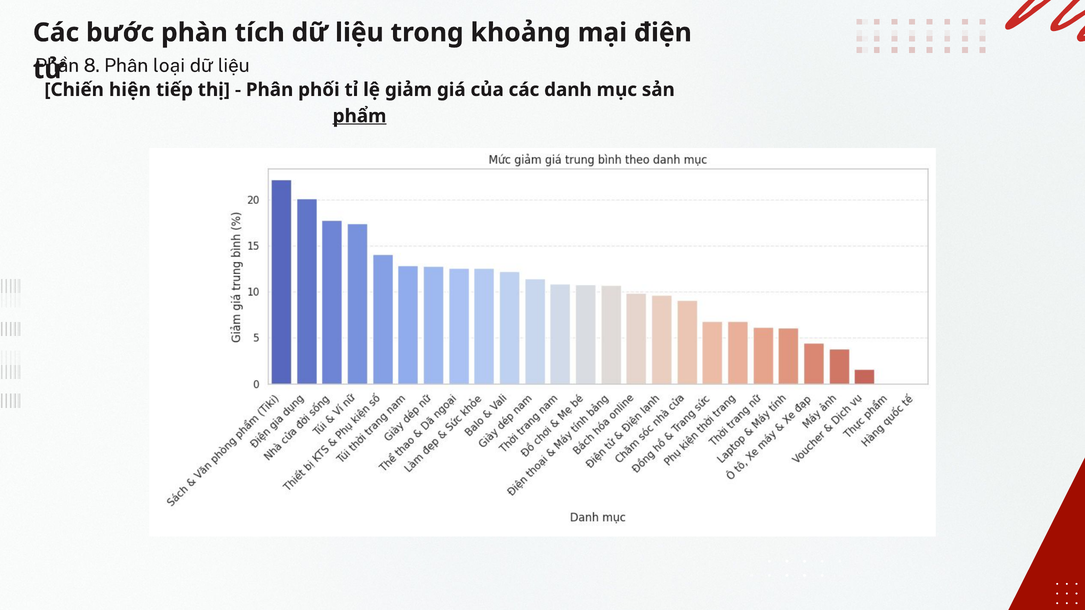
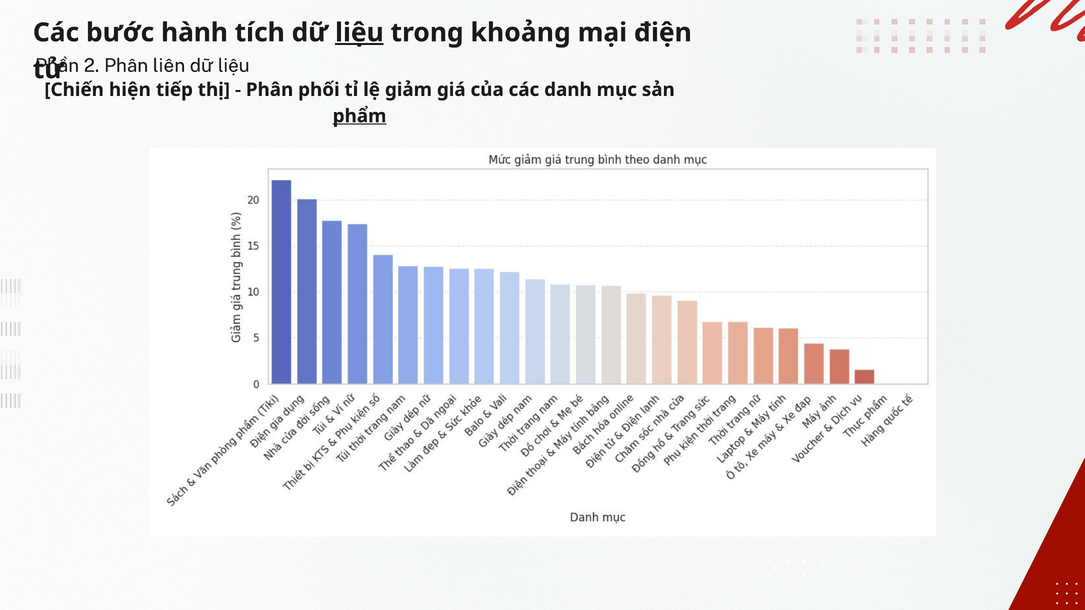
phàn: phàn -> hành (194, 33)
liệu underline: none -> present (359, 33)
8: 8 -> 2 (92, 66)
loại: loại -> liên (169, 66)
